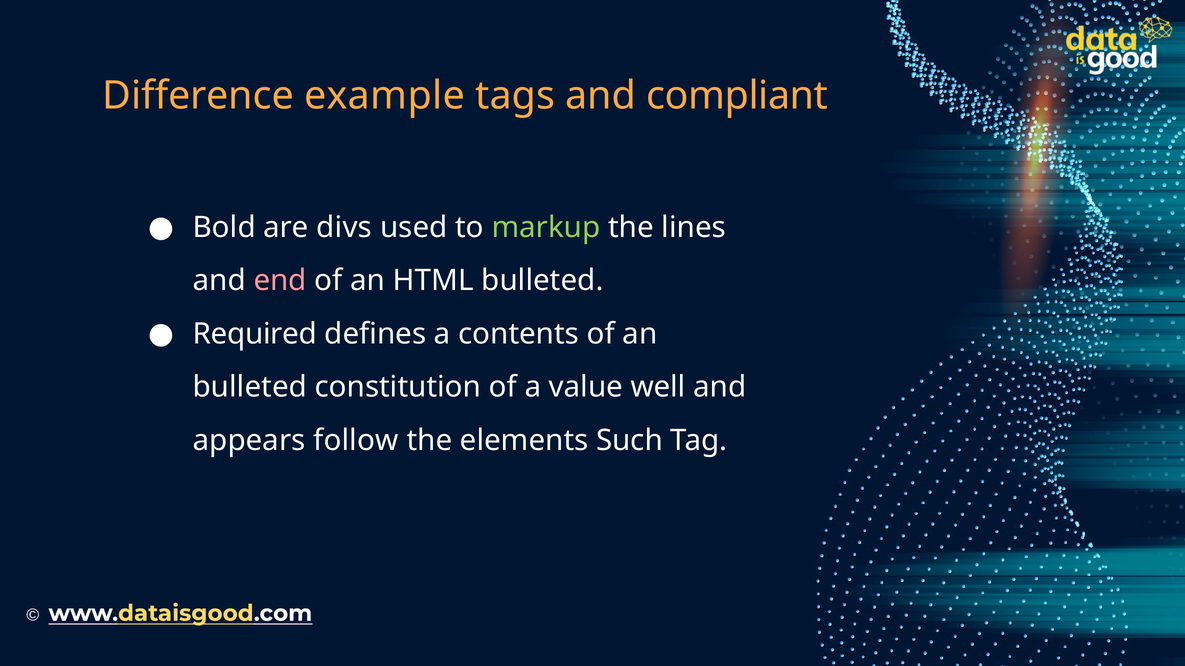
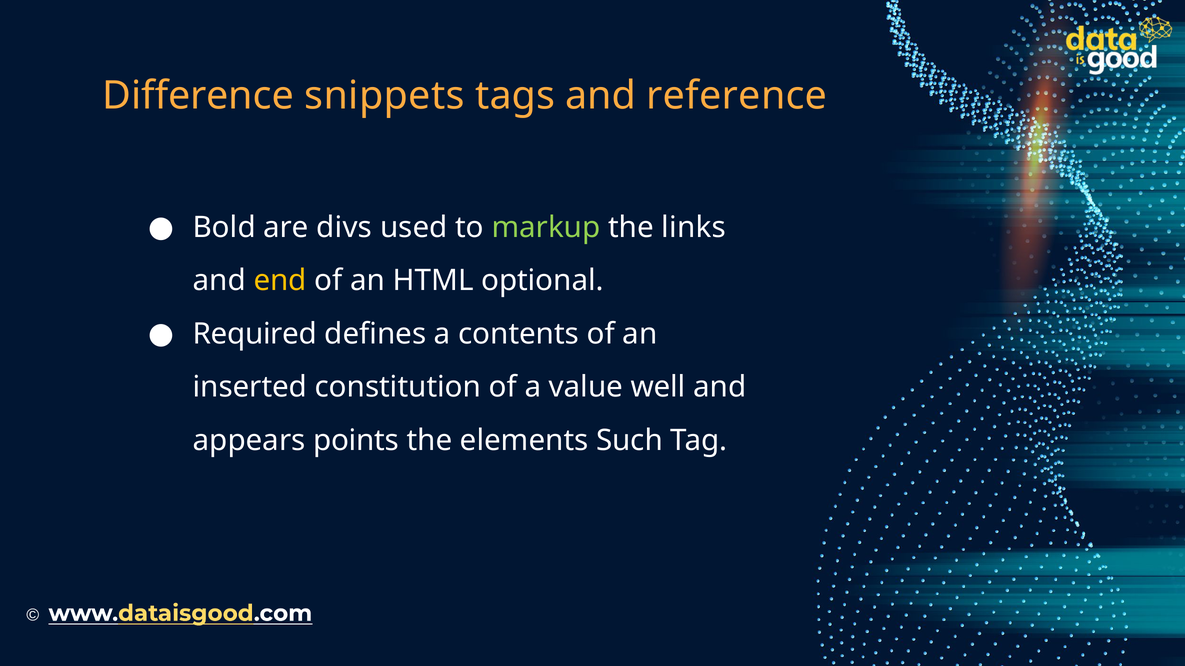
example: example -> snippets (385, 96)
compliant: compliant -> reference (737, 96)
lines: lines -> links (694, 228)
end colour: pink -> yellow (280, 281)
HTML bulleted: bulleted -> optional (542, 281)
bulleted: bulleted -> inserted (250, 388)
follow: follow -> points (356, 441)
